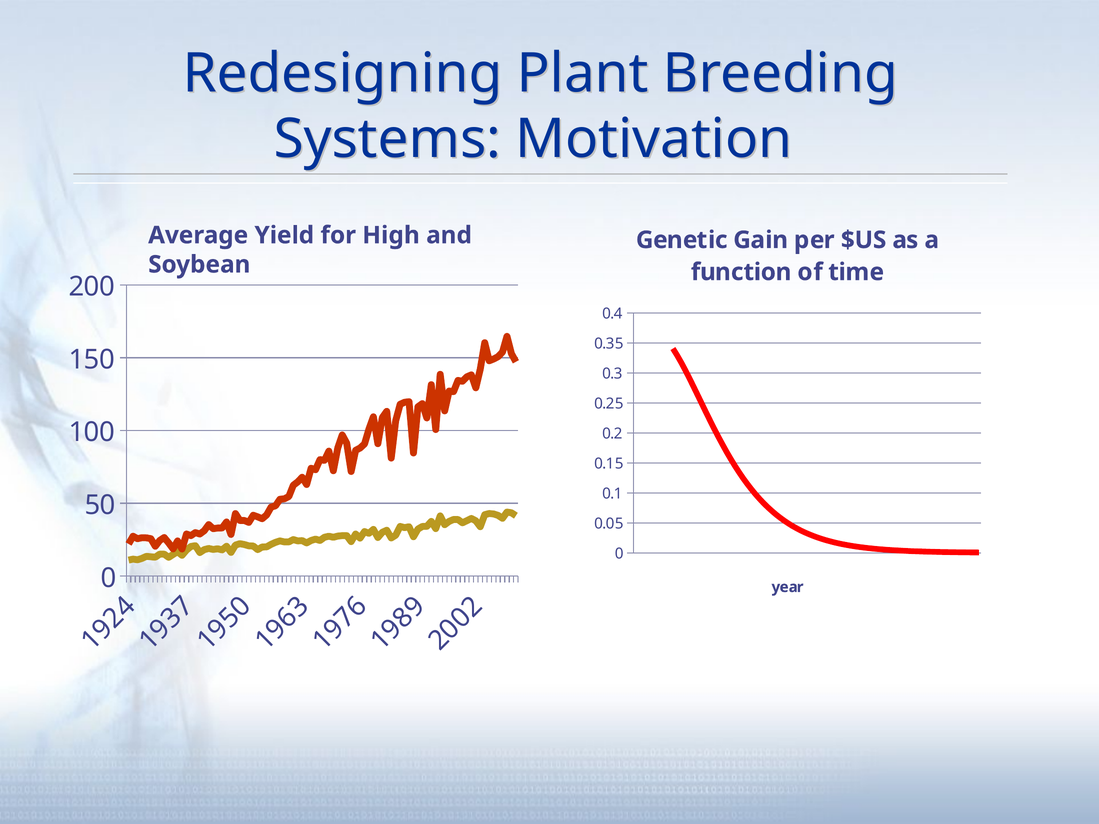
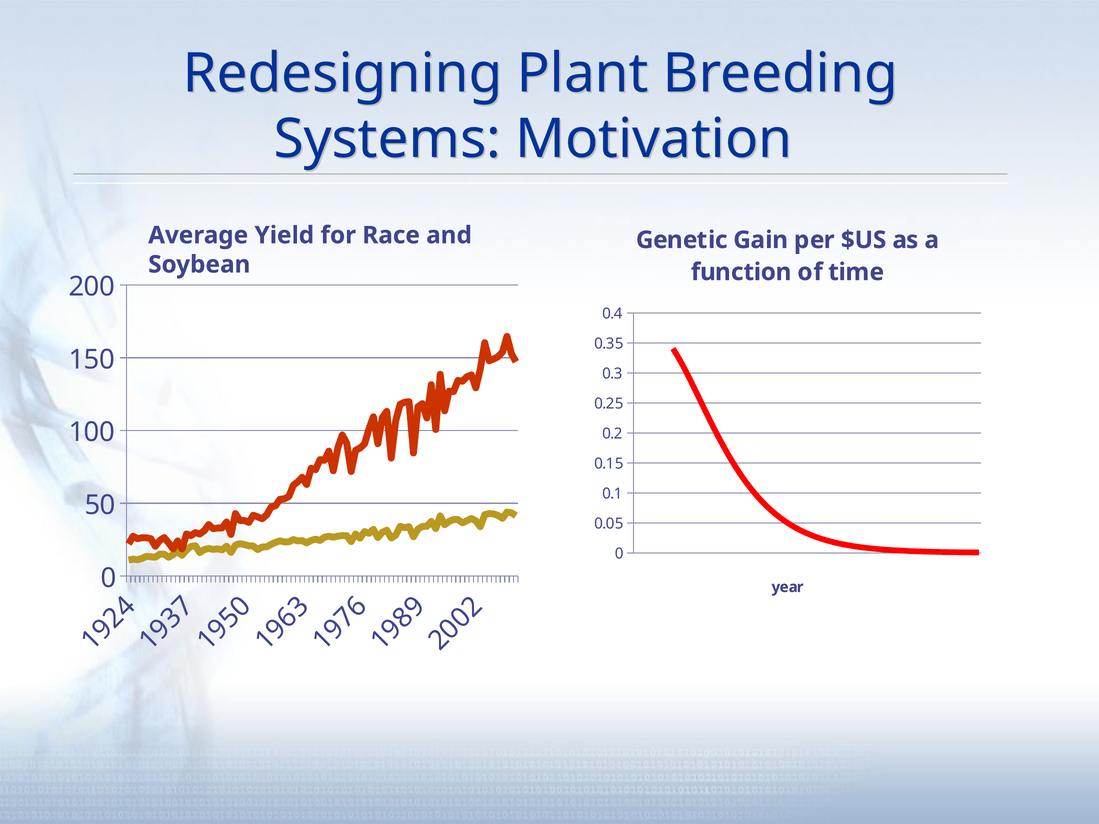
High: High -> Race (391, 235)
